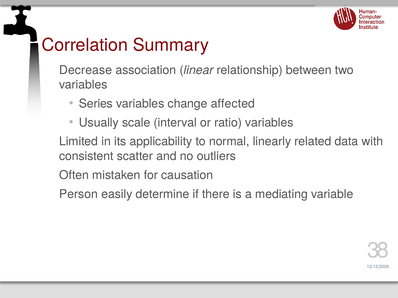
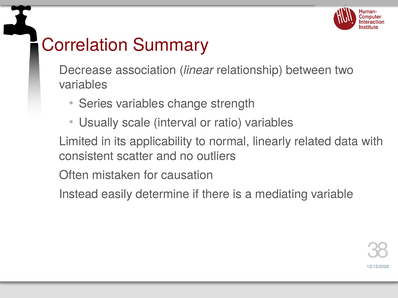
affected: affected -> strength (233, 104)
Person: Person -> Instead (79, 194)
